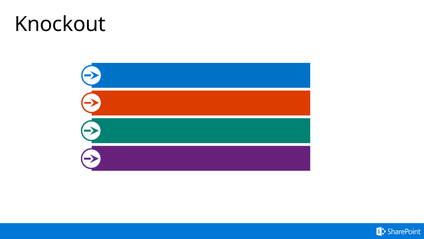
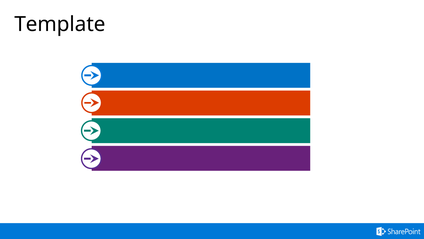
Knockout: Knockout -> Template (60, 24)
